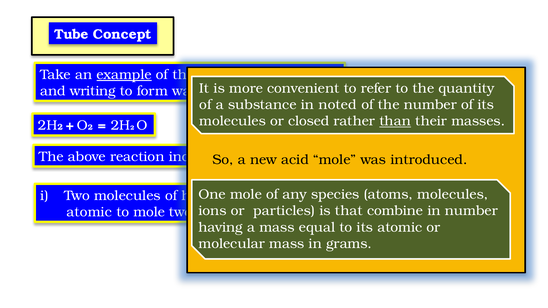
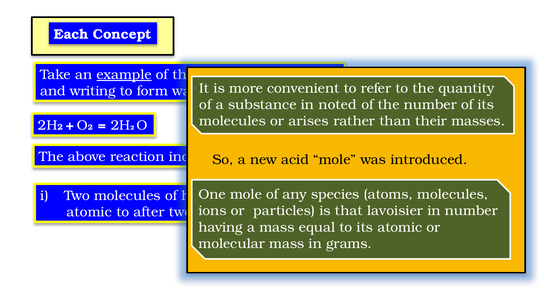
Tube: Tube -> Each (71, 34)
closed: closed -> arises (309, 121)
than underline: present -> none (395, 121)
that combine: combine -> lavoisier (395, 211)
to mole: mole -> after (149, 212)
